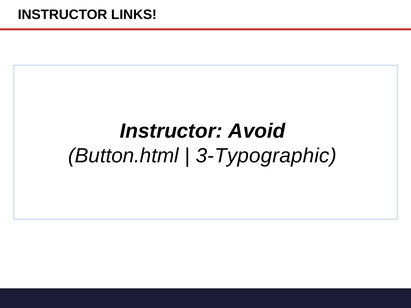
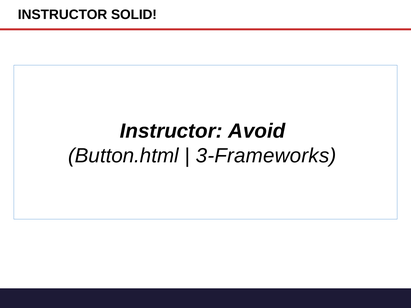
LINKS: LINKS -> SOLID (134, 15)
3-Typographic: 3-Typographic -> 3-Frameworks (266, 156)
